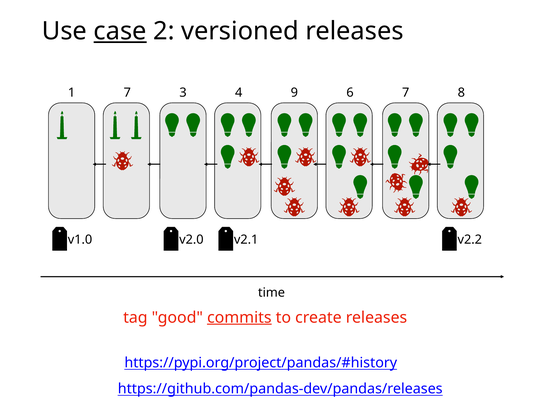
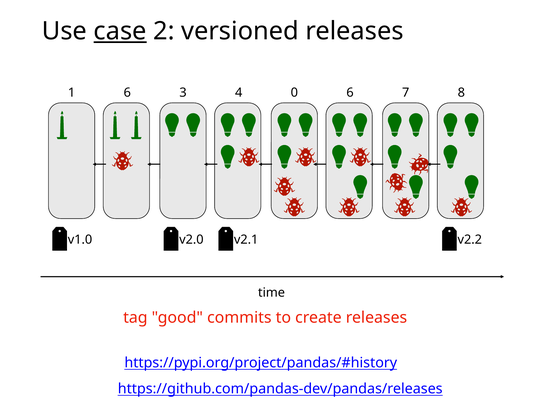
1 7: 7 -> 6 (127, 93)
9: 9 -> 0 (294, 93)
commits underline: present -> none (239, 318)
